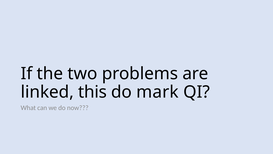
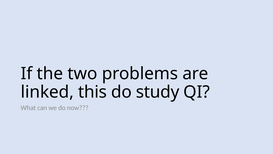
mark: mark -> study (158, 92)
